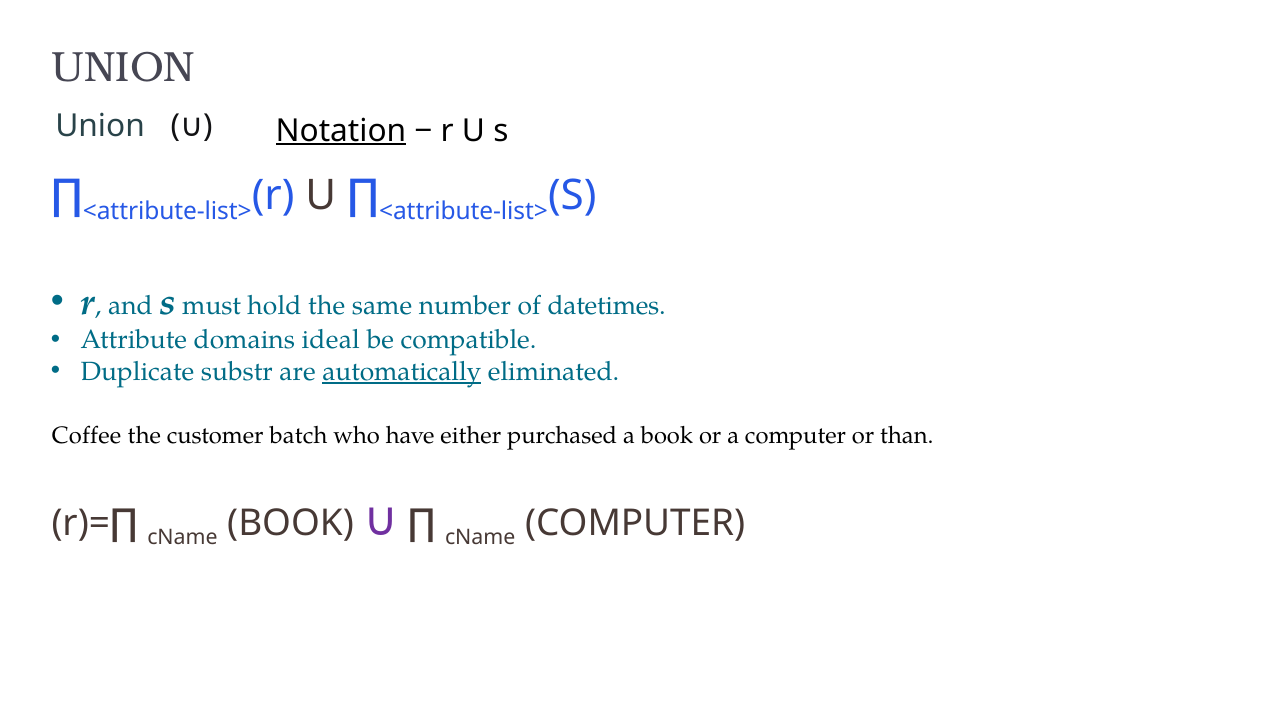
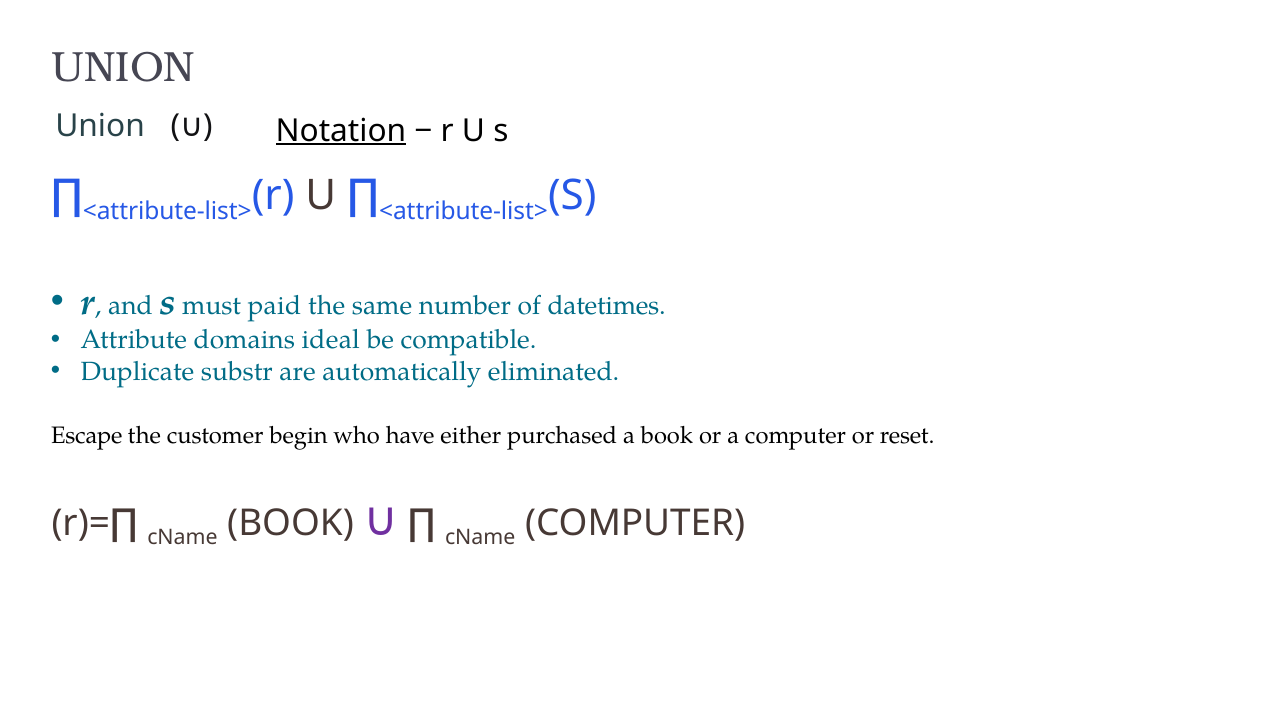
hold: hold -> paid (274, 306)
automatically underline: present -> none (402, 372)
Coffee: Coffee -> Escape (87, 435)
batch: batch -> begin (299, 435)
than: than -> reset (907, 435)
